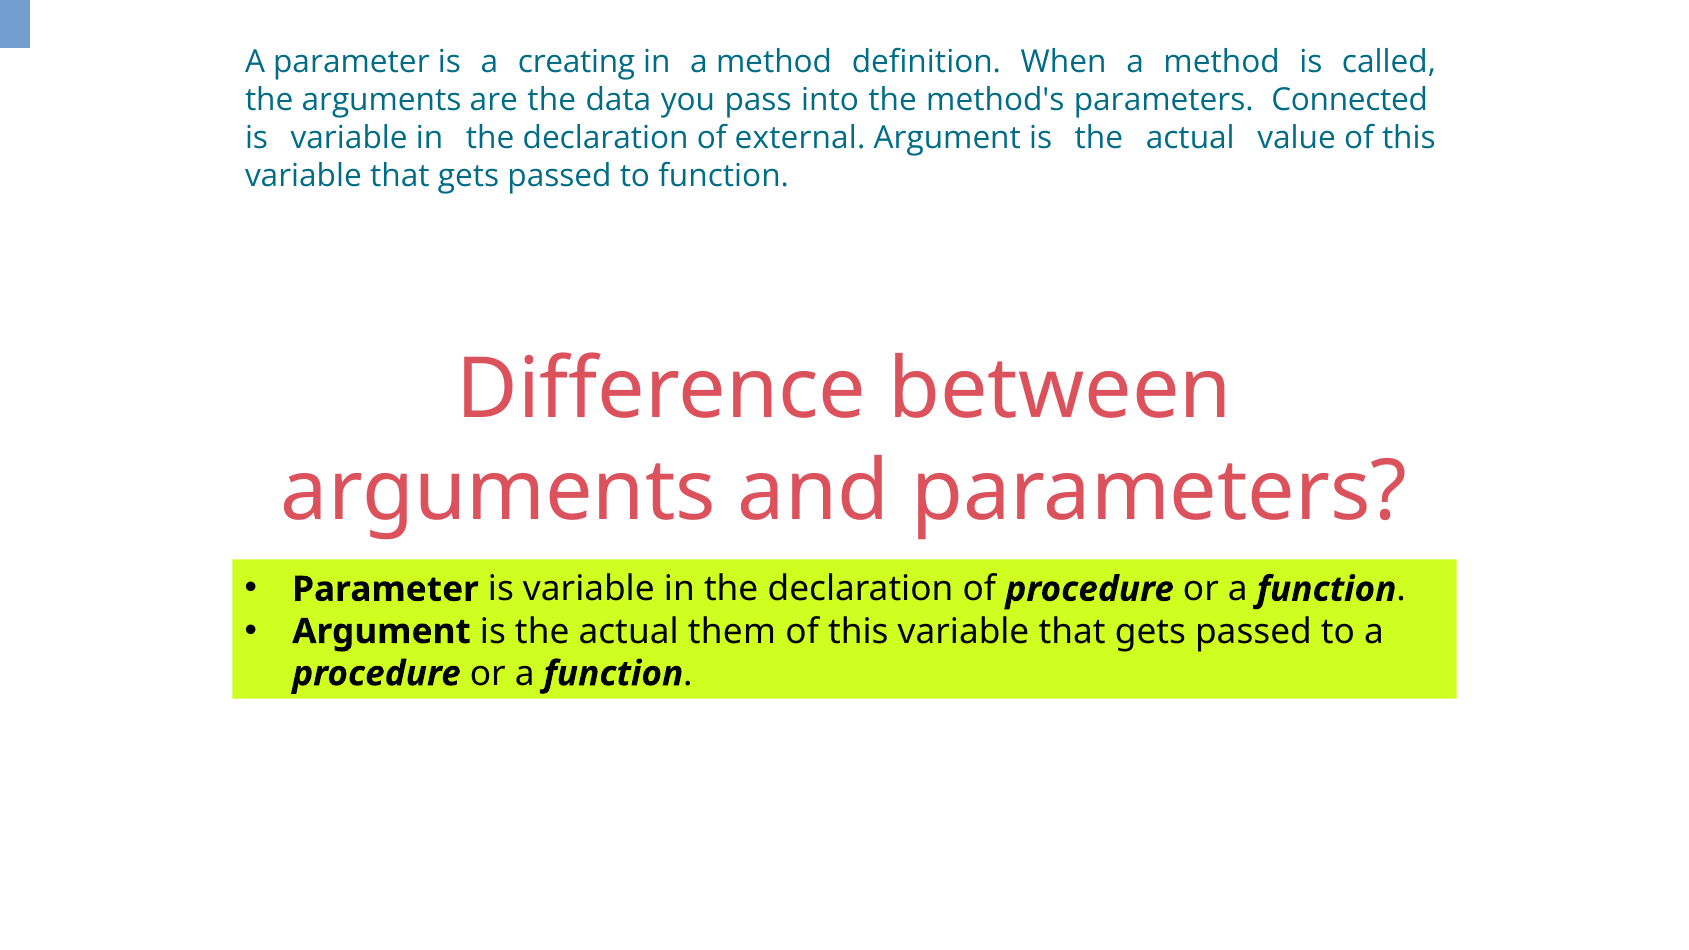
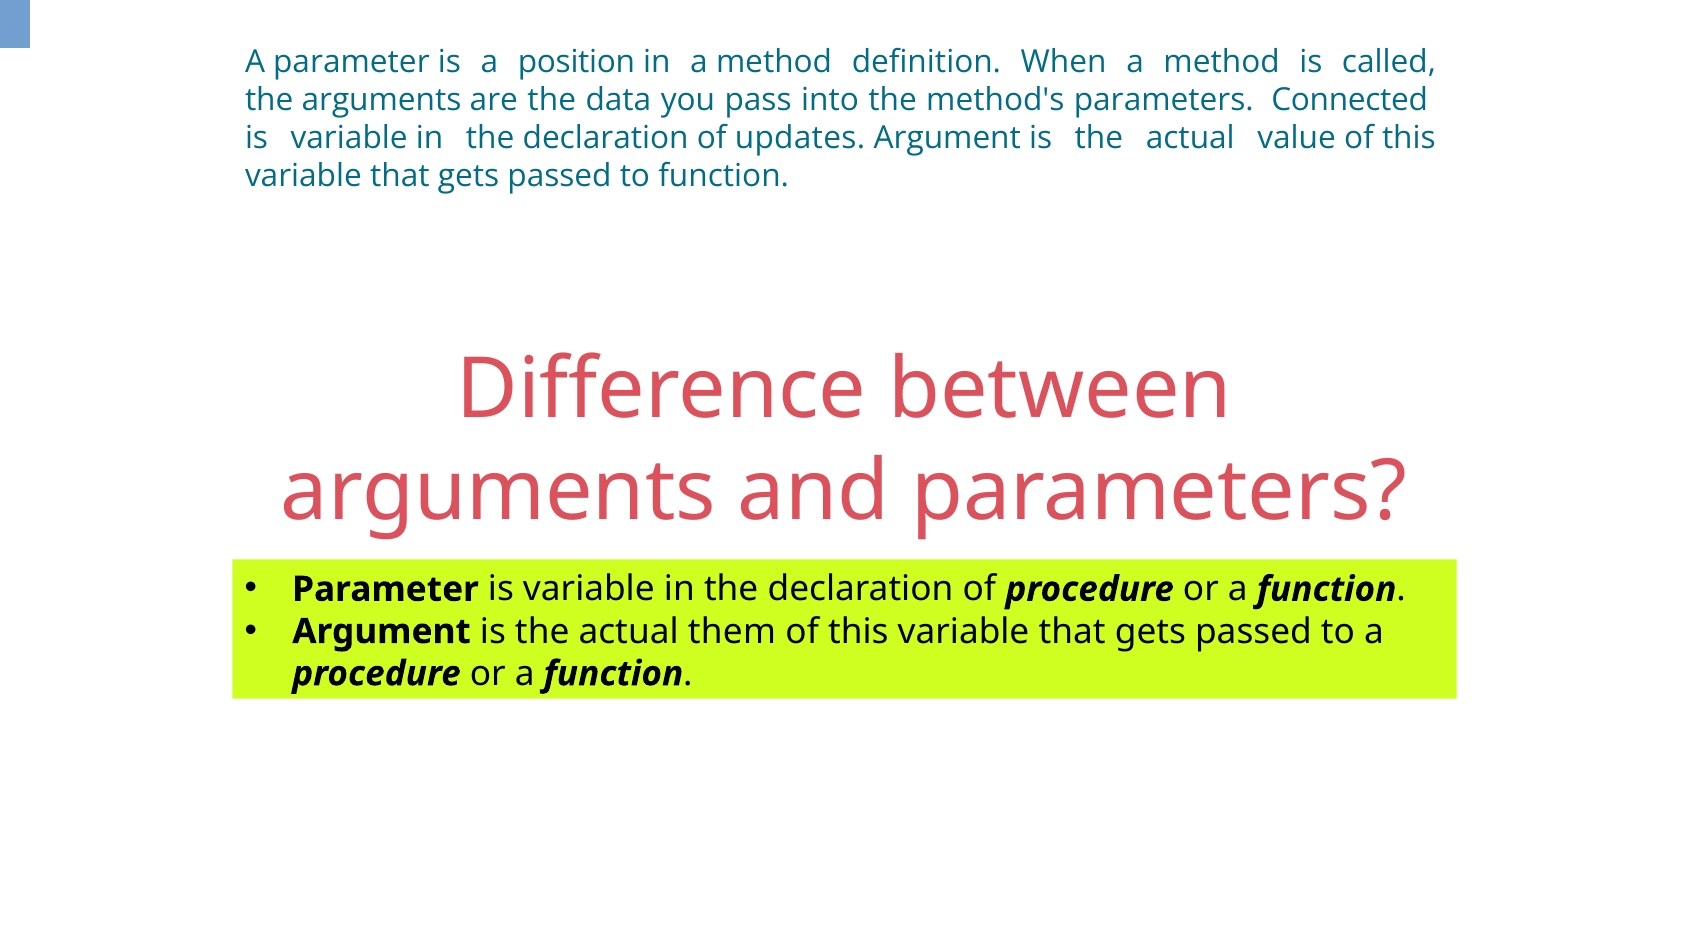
creating: creating -> position (577, 62)
external: external -> updates (800, 138)
